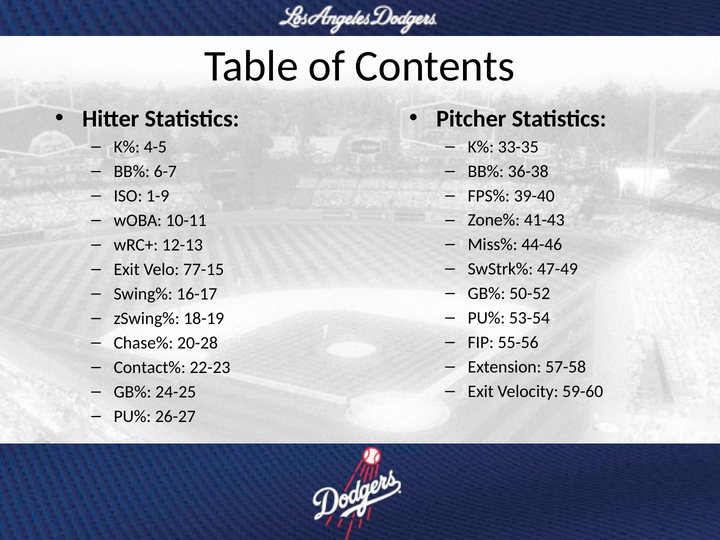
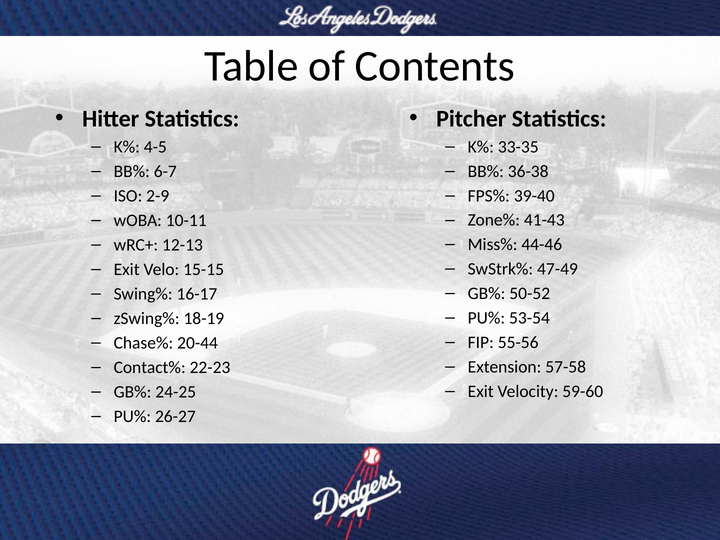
1-9: 1-9 -> 2-9 (158, 196)
77-15: 77-15 -> 15-15 (204, 269)
20-28: 20-28 -> 20-44 (198, 343)
